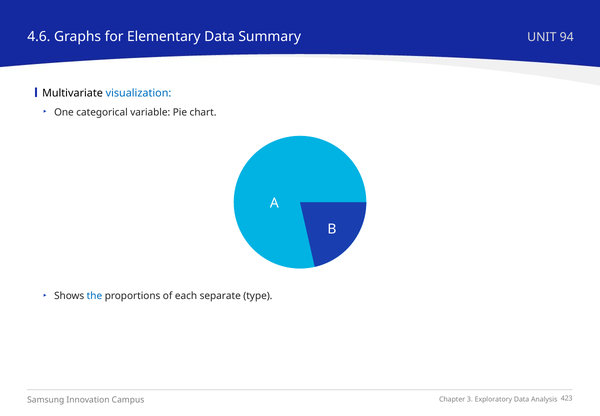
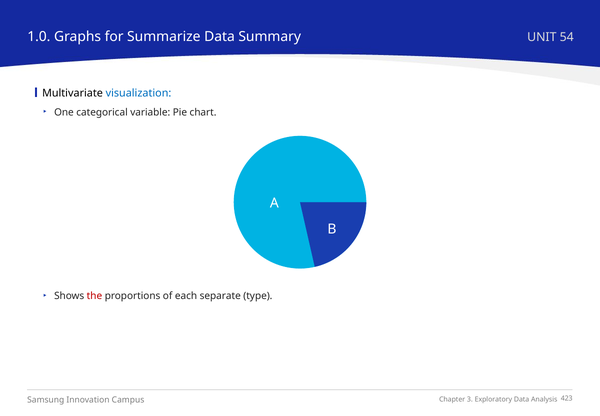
4.6: 4.6 -> 1.0 (39, 37)
Elementary: Elementary -> Summarize (164, 37)
94: 94 -> 54 (567, 37)
the colour: blue -> red (94, 296)
